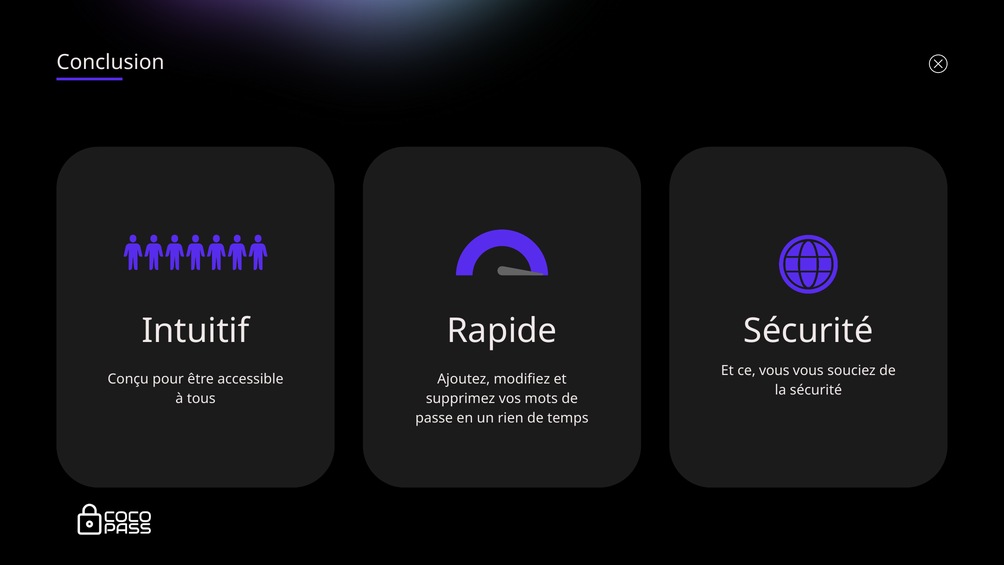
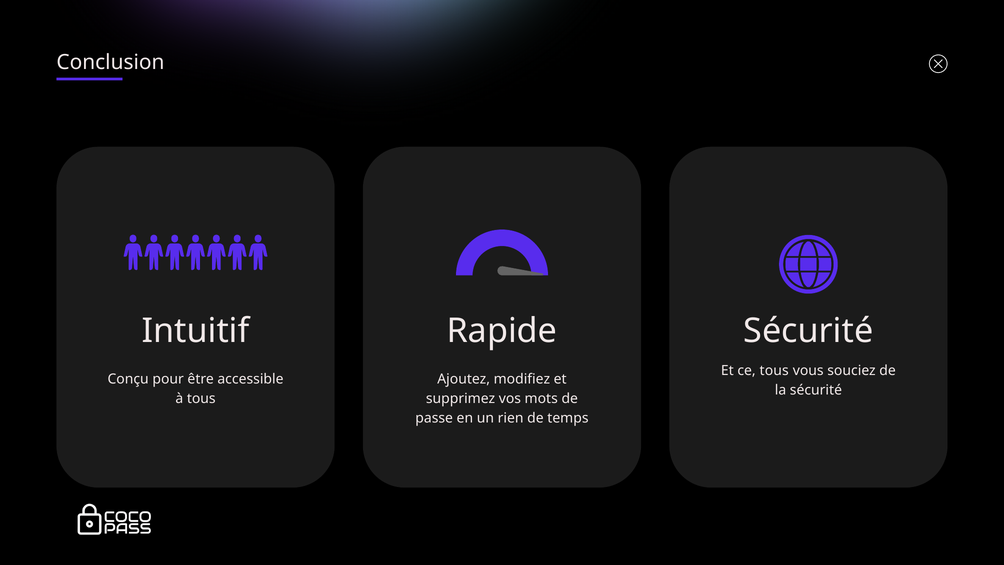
ce vous: vous -> tous (774, 371)
